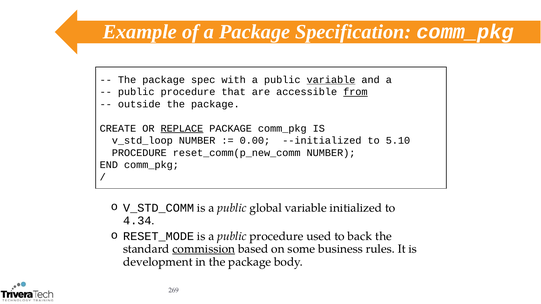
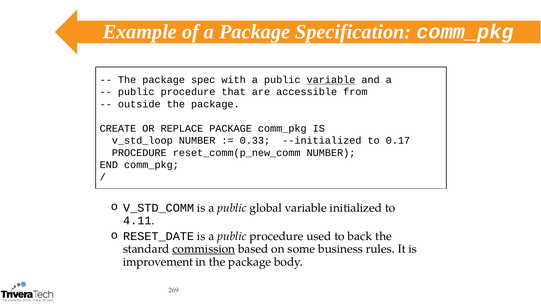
from underline: present -> none (355, 92)
REPLACE underline: present -> none (182, 129)
0.00: 0.00 -> 0.33 (255, 141)
5.10: 5.10 -> 0.17 (398, 141)
4.34: 4.34 -> 4.11 (137, 221)
RESET_MODE: RESET_MODE -> RESET_DATE (159, 237)
development: development -> improvement (158, 262)
